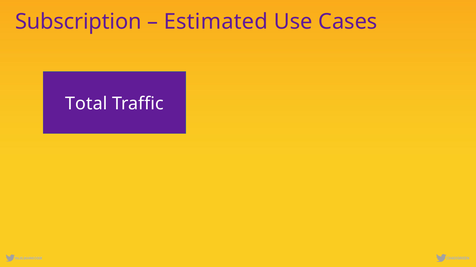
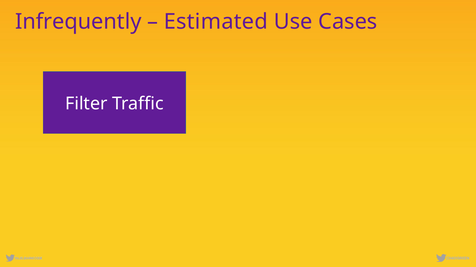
Subscription: Subscription -> Infrequently (78, 22)
Total: Total -> Filter (86, 104)
